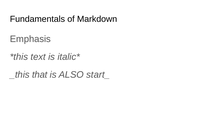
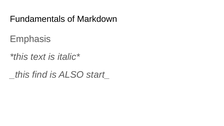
that: that -> find (40, 75)
